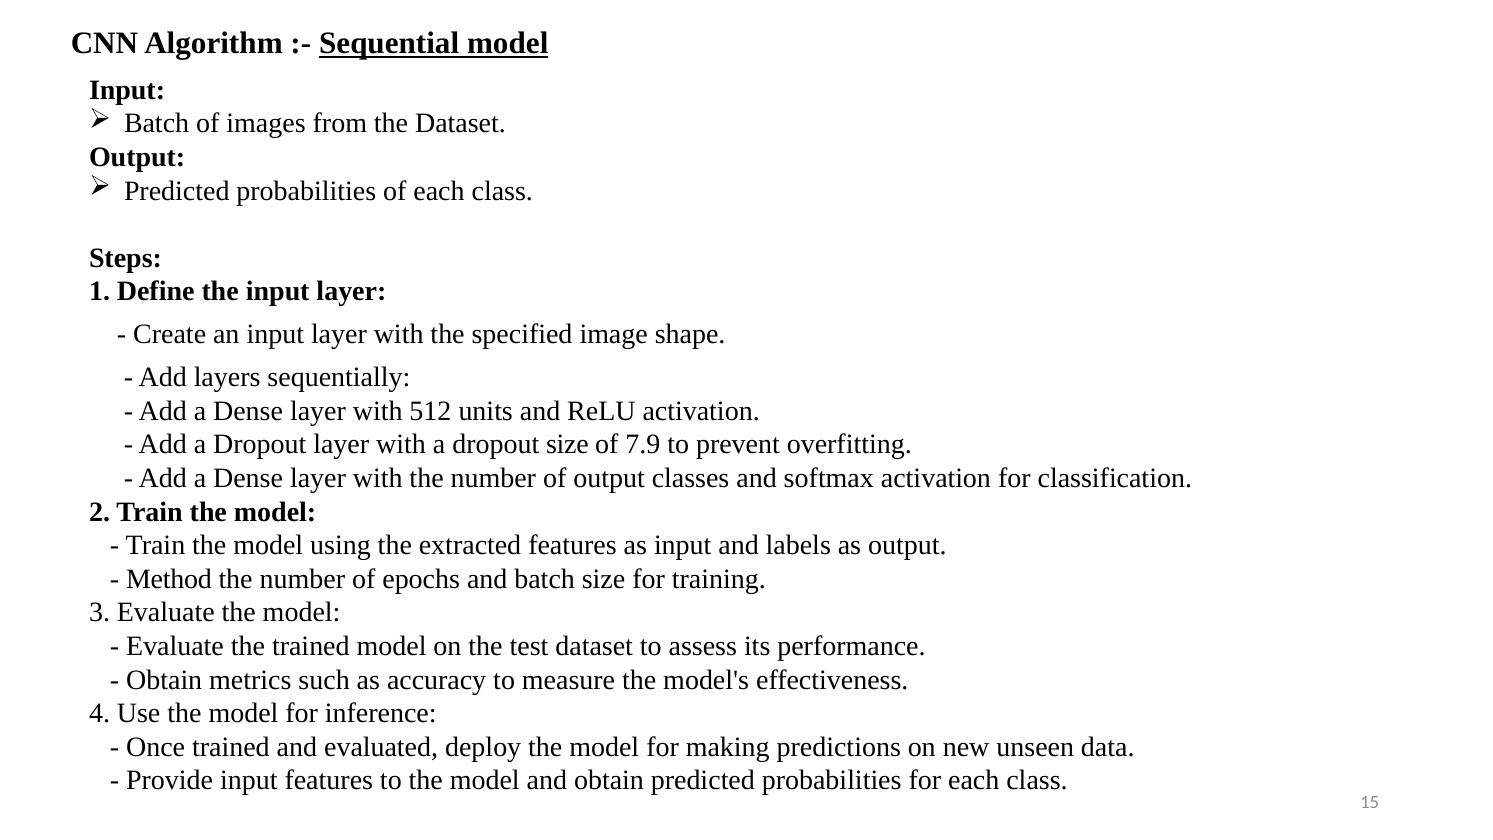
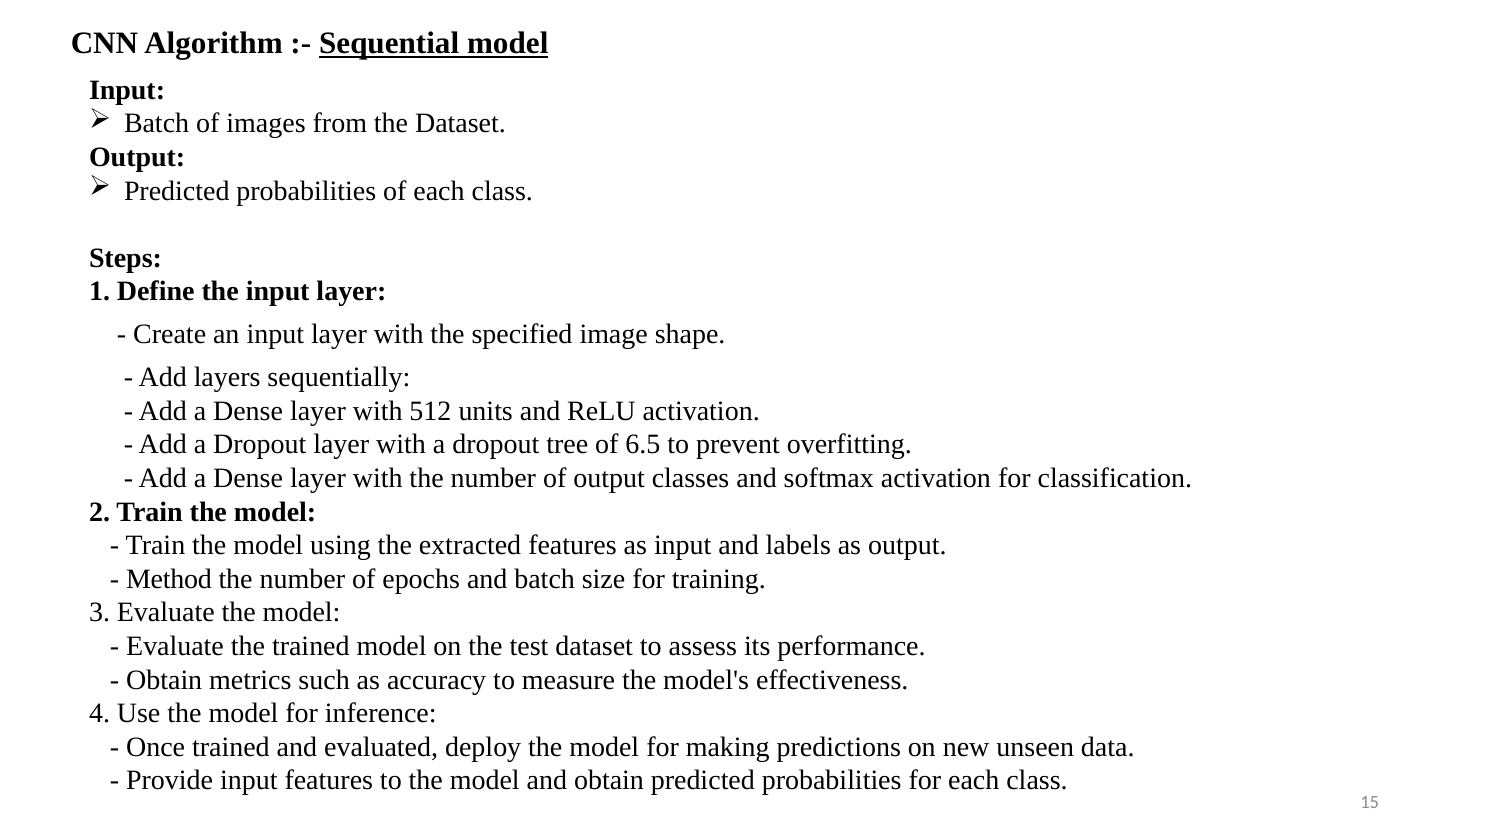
dropout size: size -> tree (567, 445)
7.9: 7.9 -> 6.5 (643, 445)
